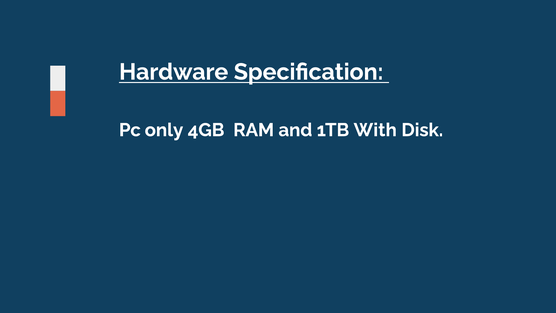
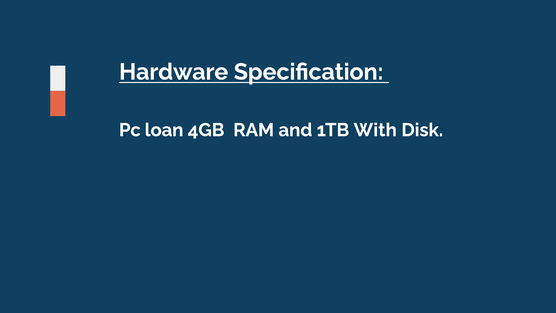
only: only -> loan (164, 130)
